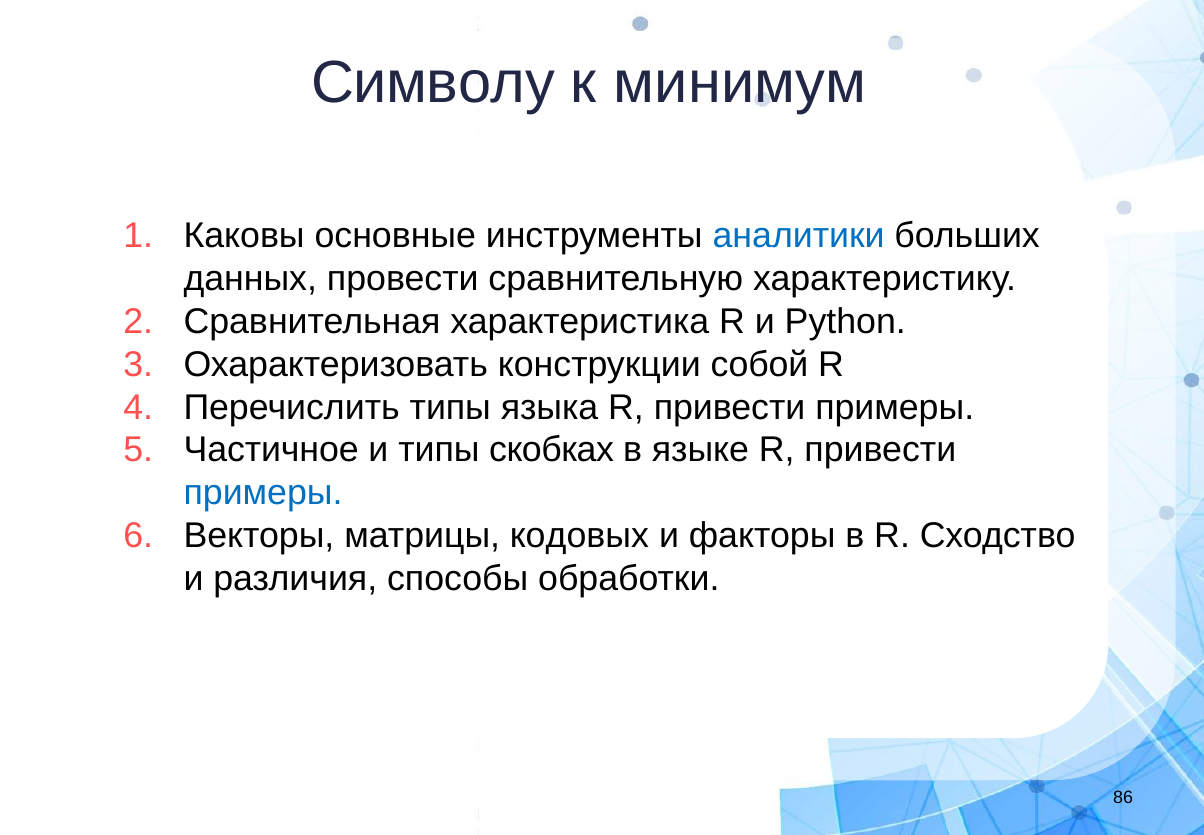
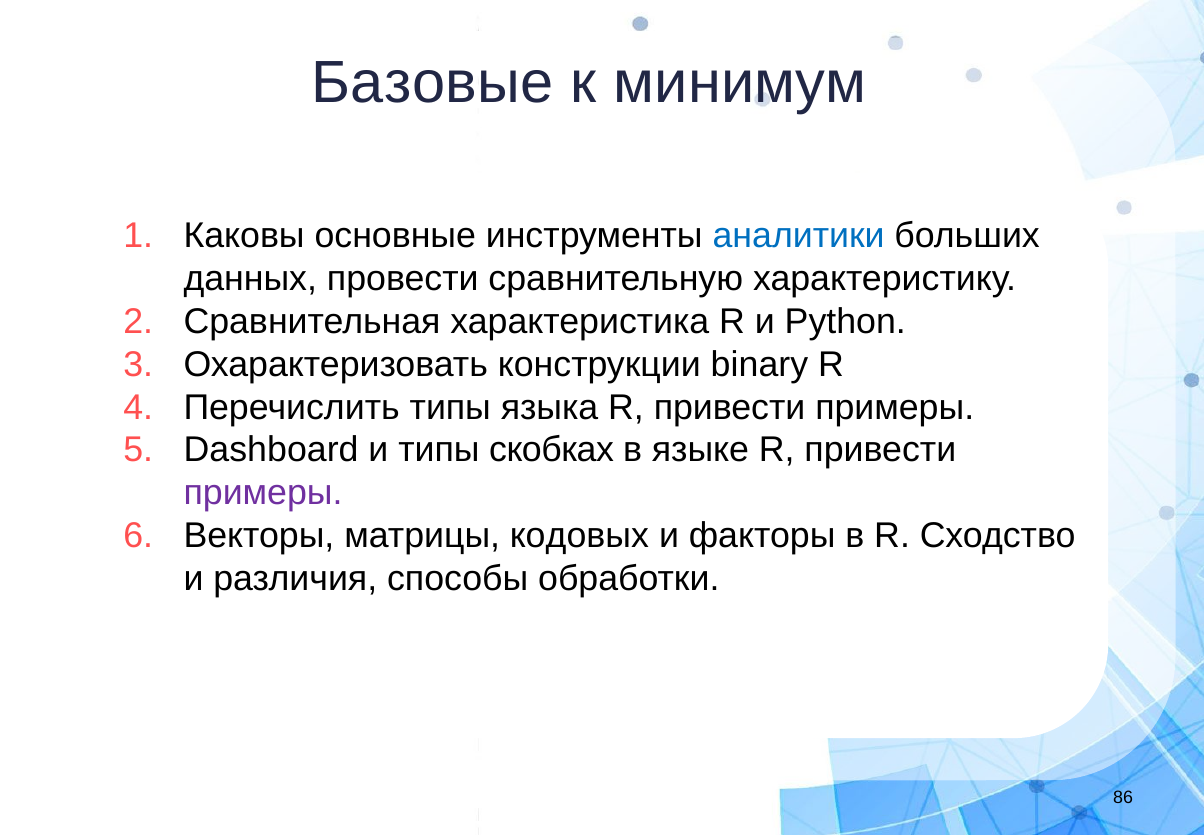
Символу: Символу -> Базовые (433, 83)
собой: собой -> binary (759, 364)
Частичное: Частичное -> Dashboard (271, 450)
примеры colour: blue -> purple (263, 493)
